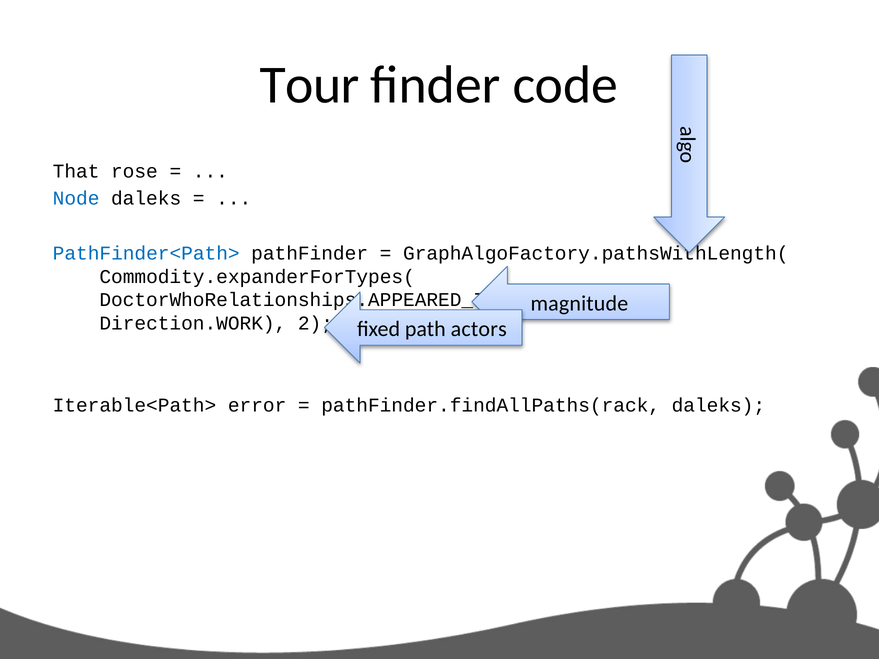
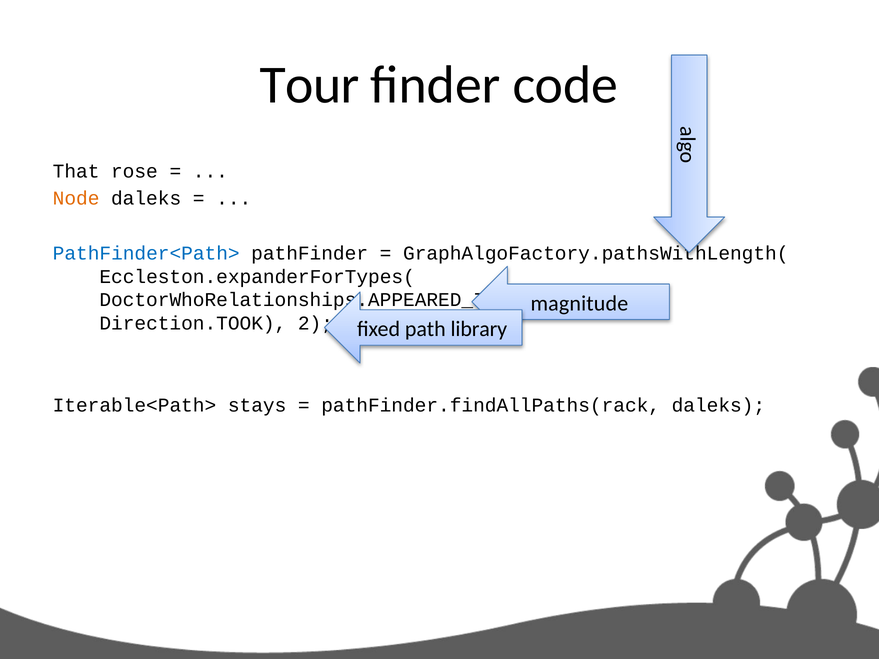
Node colour: blue -> orange (76, 199)
Commodity.expanderForTypes(: Commodity.expanderForTypes( -> Eccleston.expanderForTypes( (257, 277)
Direction.WORK: Direction.WORK -> Direction.TOOK (193, 324)
actors: actors -> library (479, 329)
error: error -> stays (257, 406)
